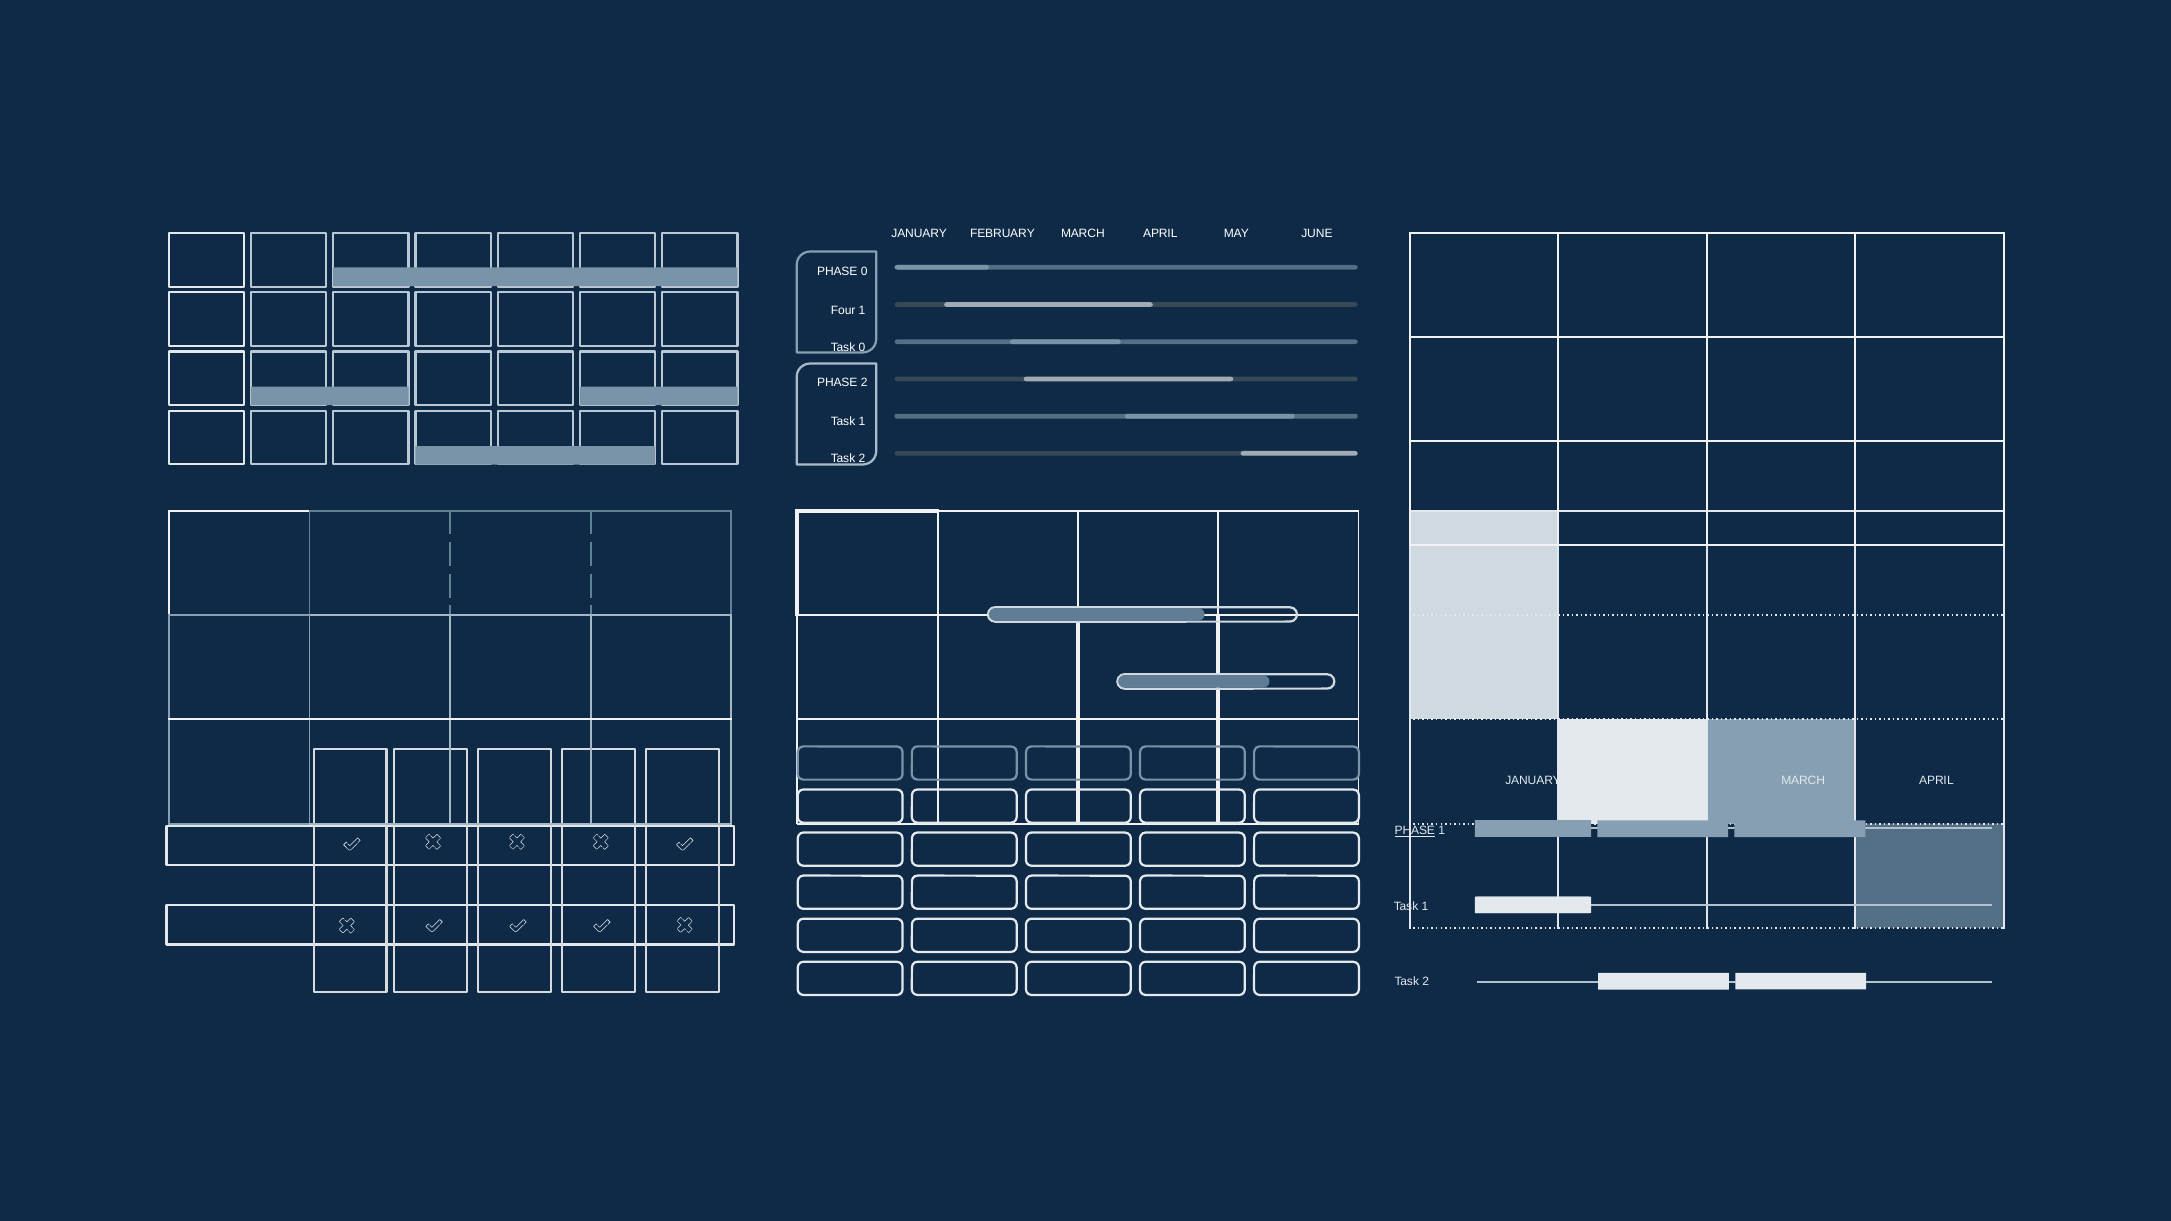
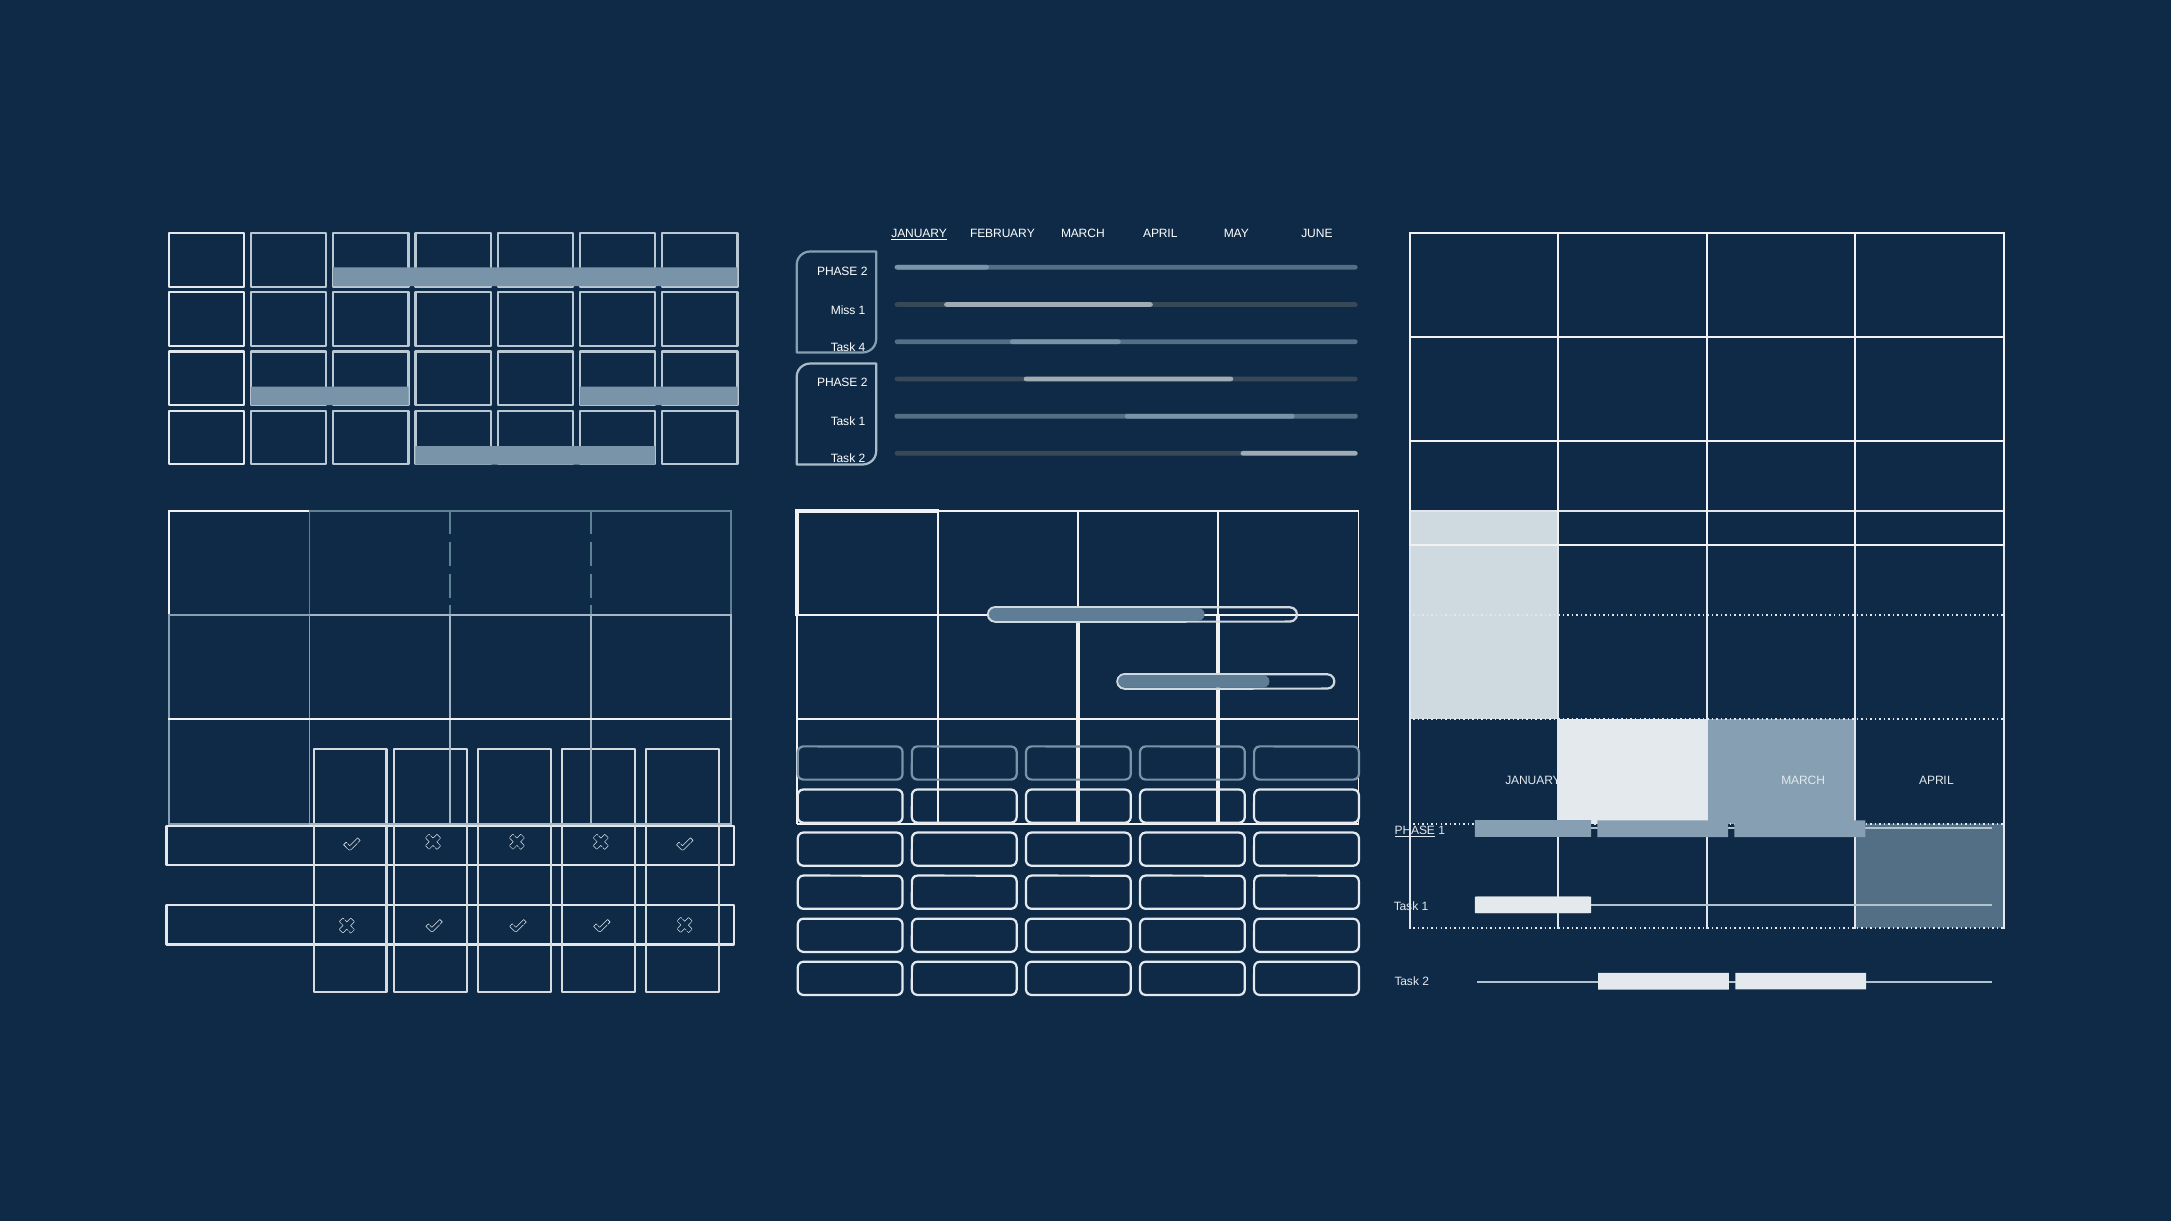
JANUARY underline: none -> present (919, 234)
0: 0 -> 2 (864, 272)
Four: Four -> Miss (843, 310)
Task 0: 0 -> 4 (862, 347)
